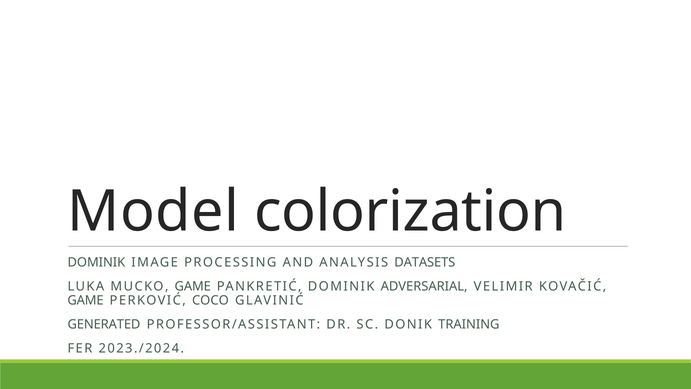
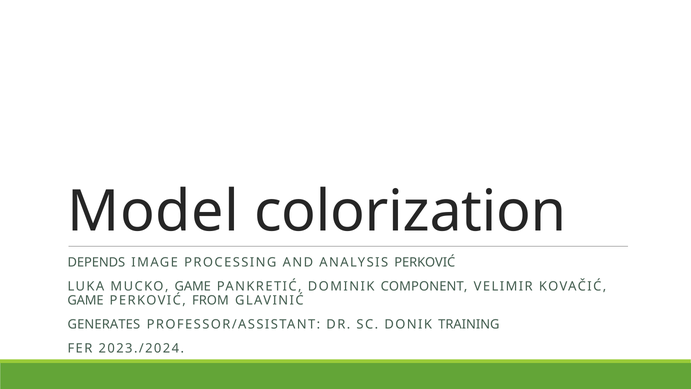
DOMINIK: DOMINIK -> DEPENDS (96, 262)
ANALYSIS DATASETS: DATASETS -> PERKOVIĆ (425, 262)
ADVERSARIAL: ADVERSARIAL -> COMPONENT (424, 286)
COCO: COCO -> FROM (210, 300)
GENERATED: GENERATED -> GENERATES (104, 324)
